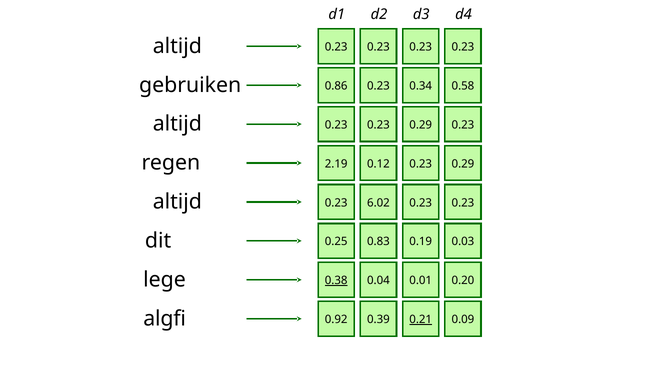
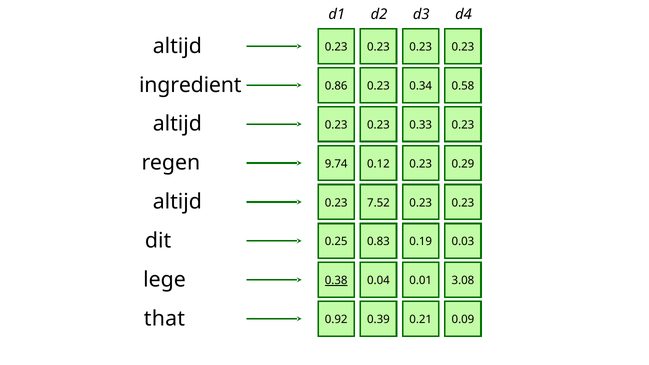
gebruiken: gebruiken -> ingredient (190, 85)
0.23 0.23 0.29: 0.29 -> 0.33 (421, 125)
2.19: 2.19 -> 9.74 (336, 164)
6.02: 6.02 -> 7.52 (378, 203)
0.20: 0.20 -> 3.08 (463, 281)
algfi: algfi -> that (164, 318)
0.21 underline: present -> none (421, 319)
